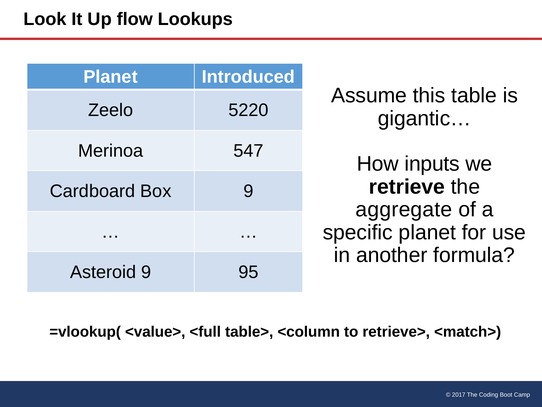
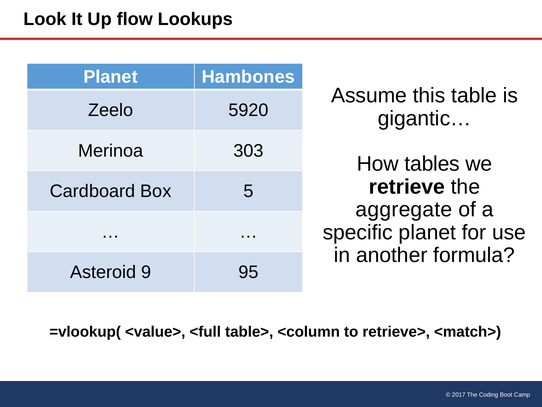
Introduced: Introduced -> Hambones (248, 77)
5220: 5220 -> 5920 (248, 110)
547: 547 -> 303 (248, 151)
inputs: inputs -> tables (432, 164)
Box 9: 9 -> 5 (248, 191)
